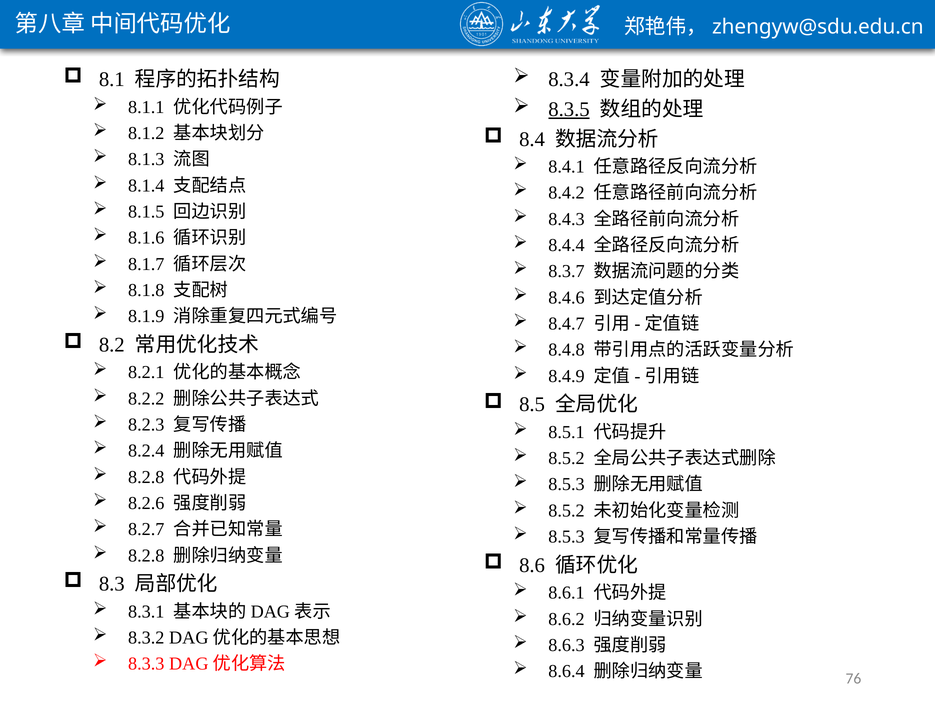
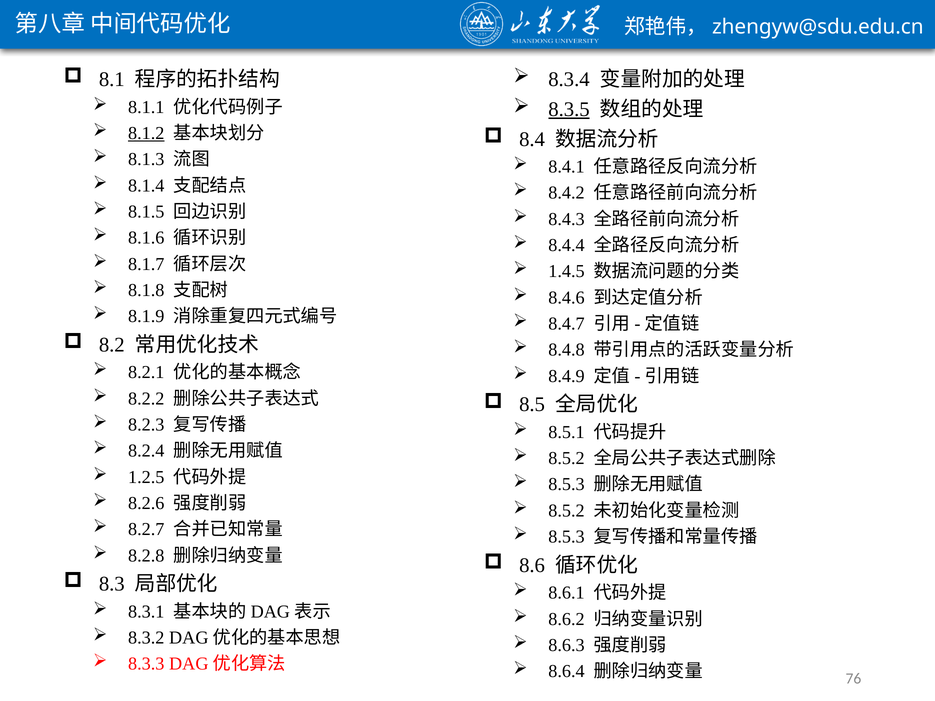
8.1.2 underline: none -> present (146, 133)
8.3.7: 8.3.7 -> 1.4.5 (567, 272)
8.2.8: 8.2.8 -> 1.2.5 (146, 477)
